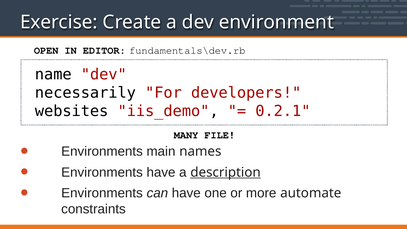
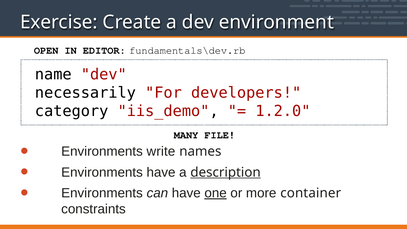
websites: websites -> category (72, 111)
0.2.1: 0.2.1 -> 1.2.0 (283, 111)
main: main -> write (161, 151)
one underline: none -> present (216, 193)
automate: automate -> container (311, 193)
